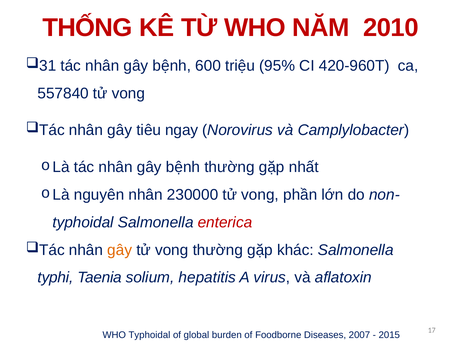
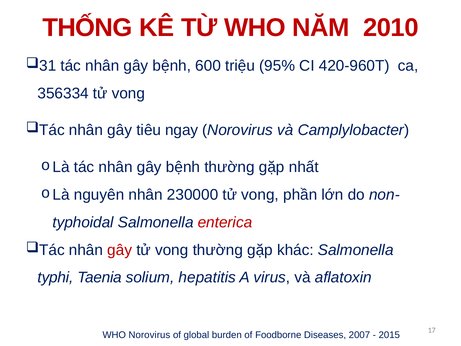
557840: 557840 -> 356334 (63, 93)
gây colour: orange -> red (120, 250)
WHO Typhoidal: Typhoidal -> Norovirus (149, 335)
